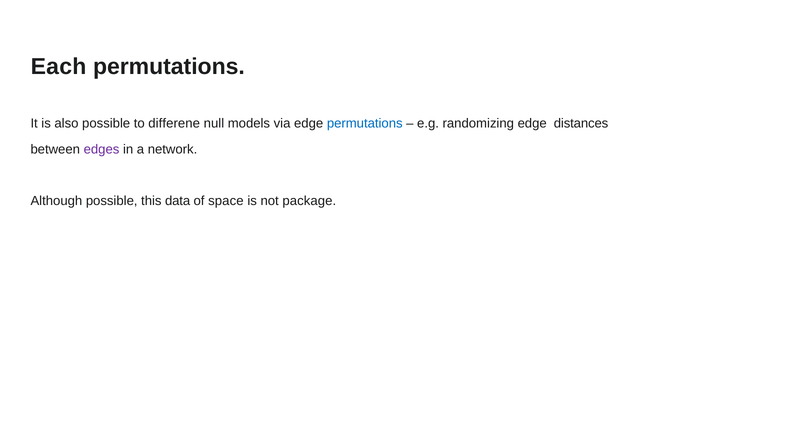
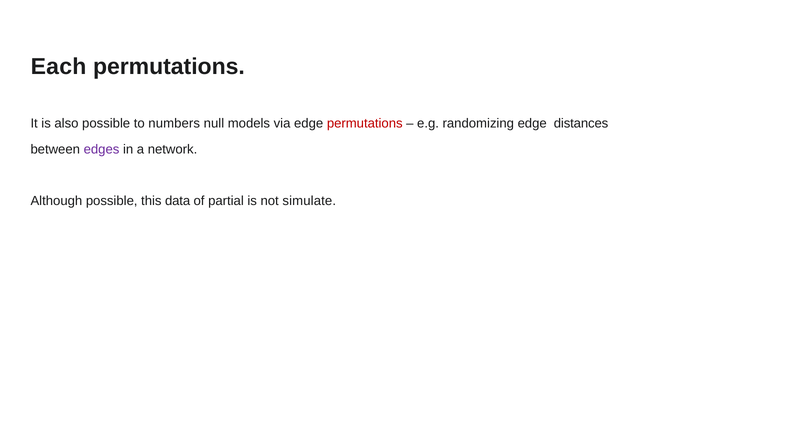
differene: differene -> numbers (174, 123)
permutations colour: blue -> red (365, 123)
space: space -> partial (226, 201)
package: package -> simulate (309, 201)
